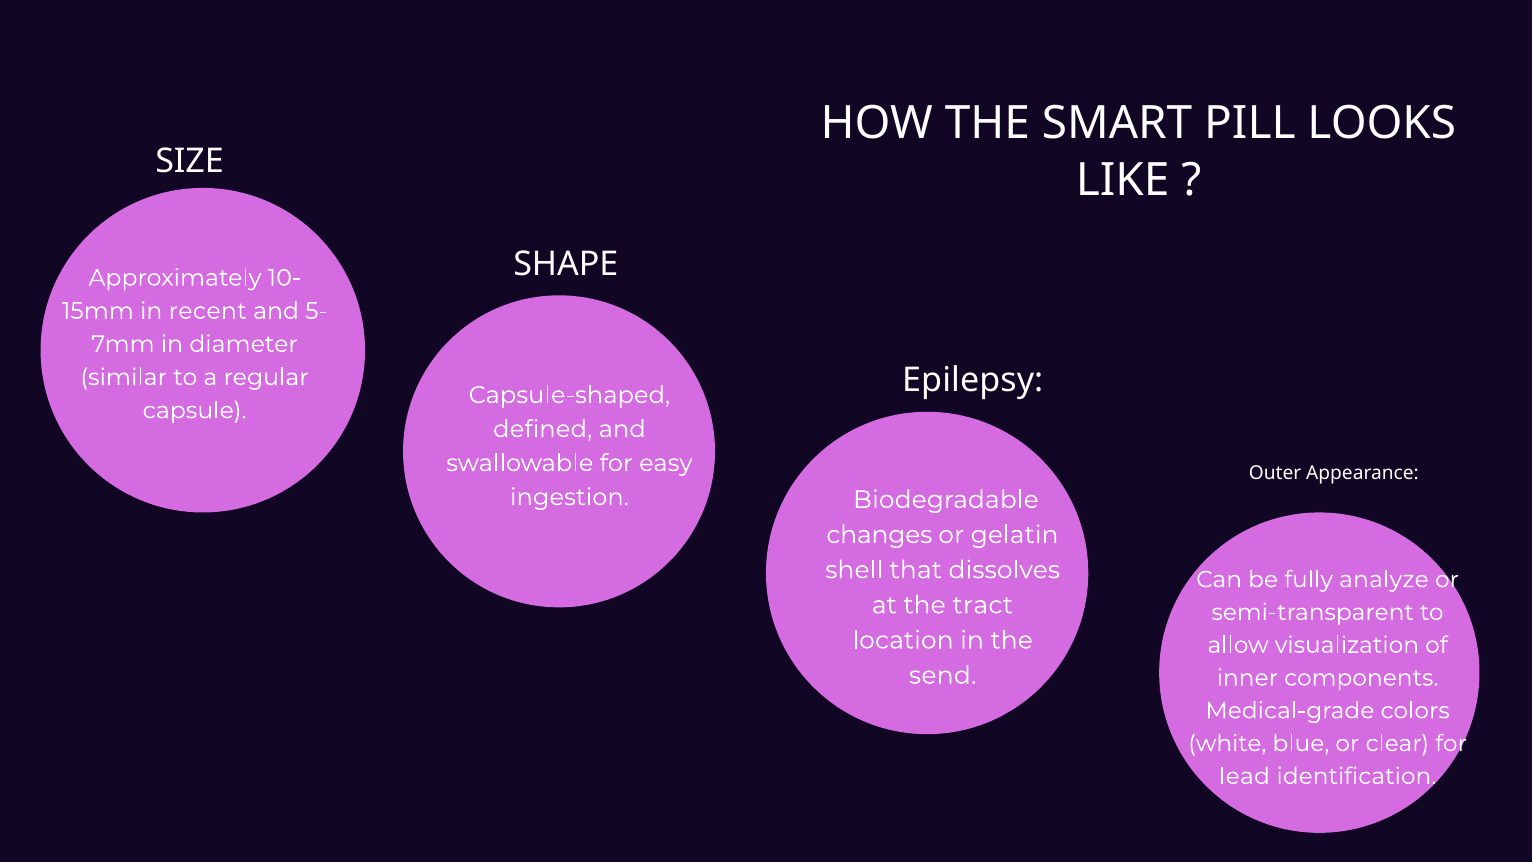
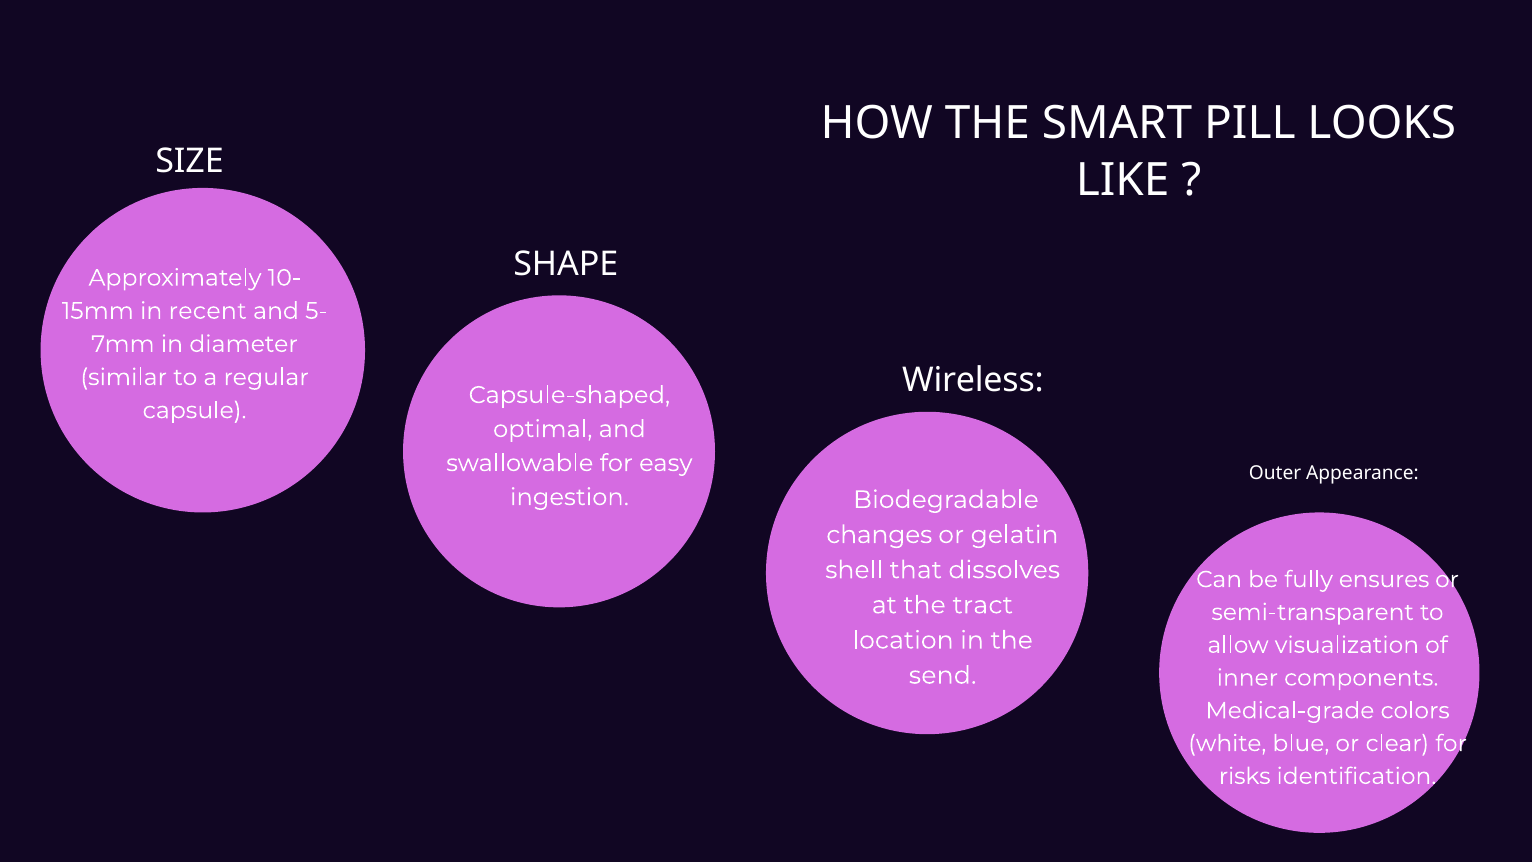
Epilepsy: Epilepsy -> Wireless (973, 380)
defined: defined -> optimal (543, 429)
analyze: analyze -> ensures (1384, 579)
lead: lead -> risks (1245, 776)
